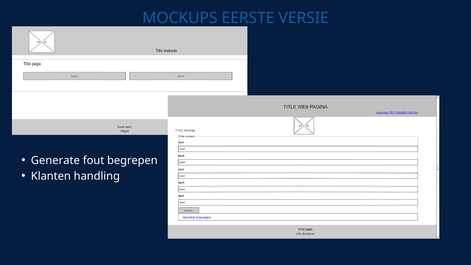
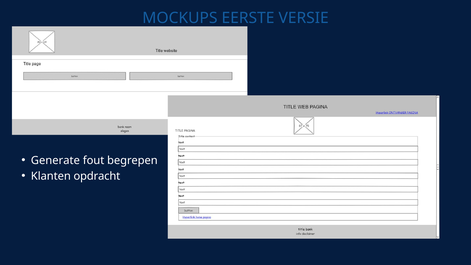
handling: handling -> opdracht (97, 176)
